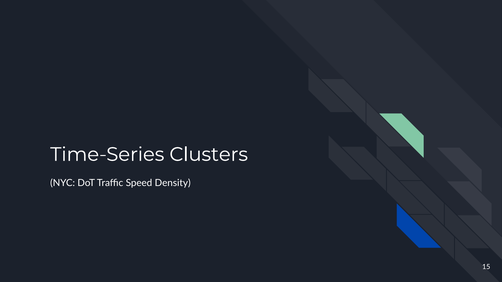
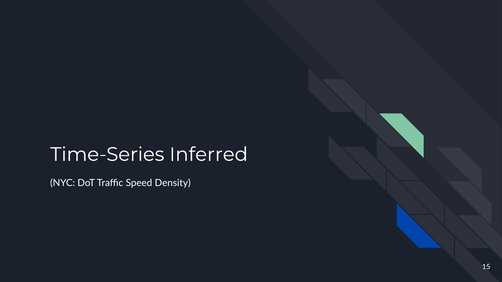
Clusters: Clusters -> Inferred (209, 155)
